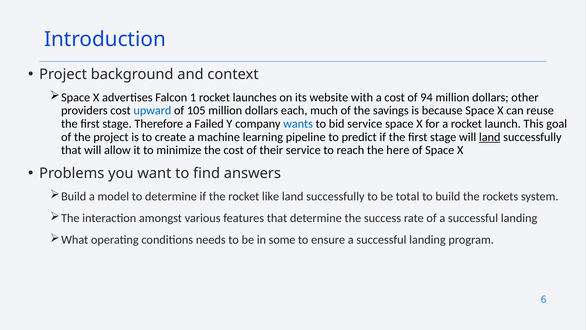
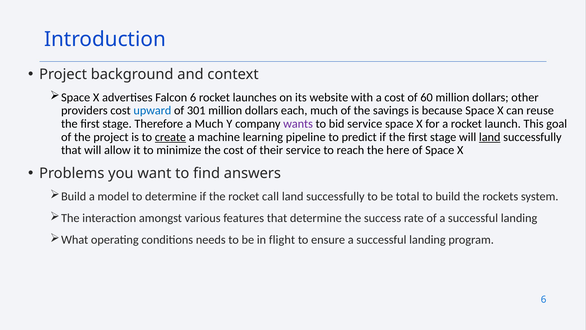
Falcon 1: 1 -> 6 (193, 97)
94: 94 -> 60 (427, 97)
105: 105 -> 301 (196, 110)
a Failed: Failed -> Much (209, 124)
wants colour: blue -> purple (298, 124)
create underline: none -> present (170, 137)
like: like -> call (270, 196)
some: some -> flight (282, 240)
